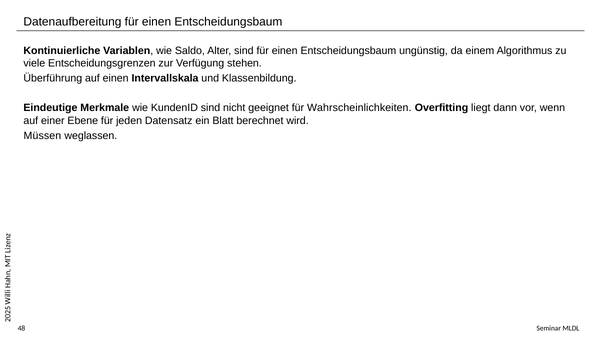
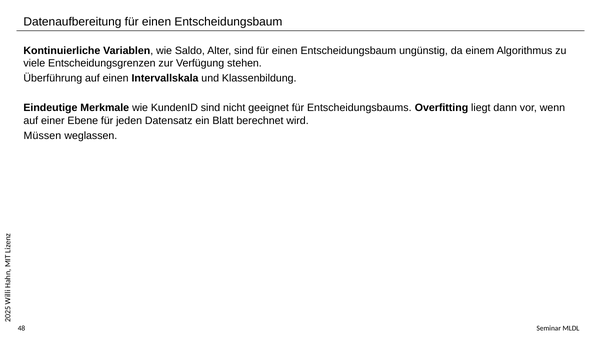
Wahrscheinlichkeiten: Wahrscheinlichkeiten -> Entscheidungsbaums (359, 108)
